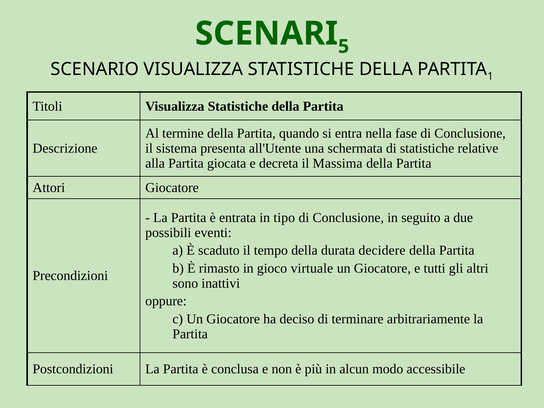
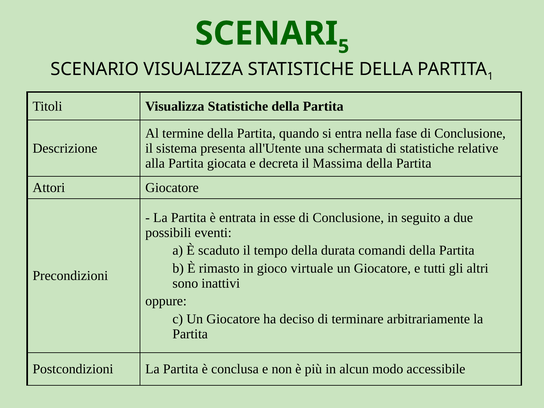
tipo: tipo -> esse (284, 218)
decidere: decidere -> comandi (382, 251)
